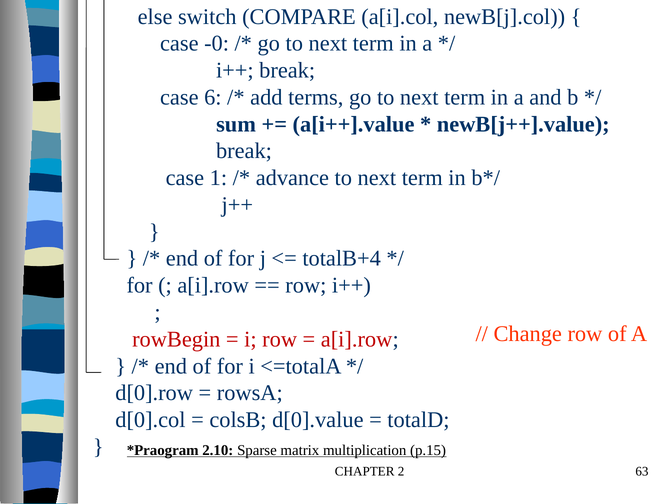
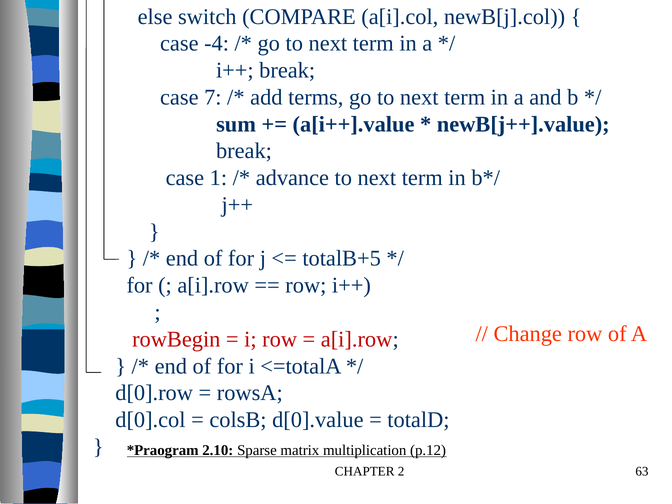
-0: -0 -> -4 (217, 44)
6: 6 -> 7 (213, 97)
totalB+4: totalB+4 -> totalB+5 (342, 259)
p.15: p.15 -> p.12 (428, 450)
